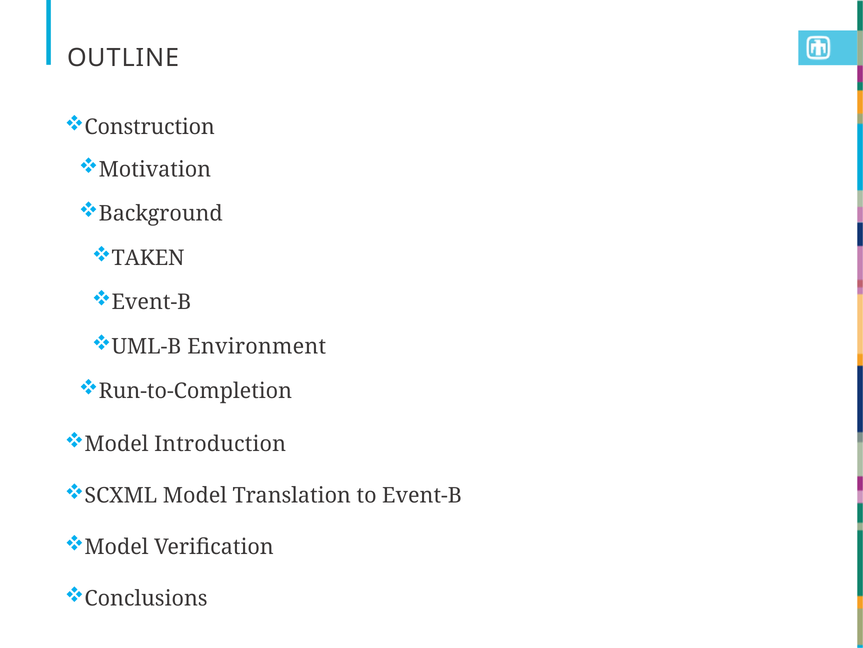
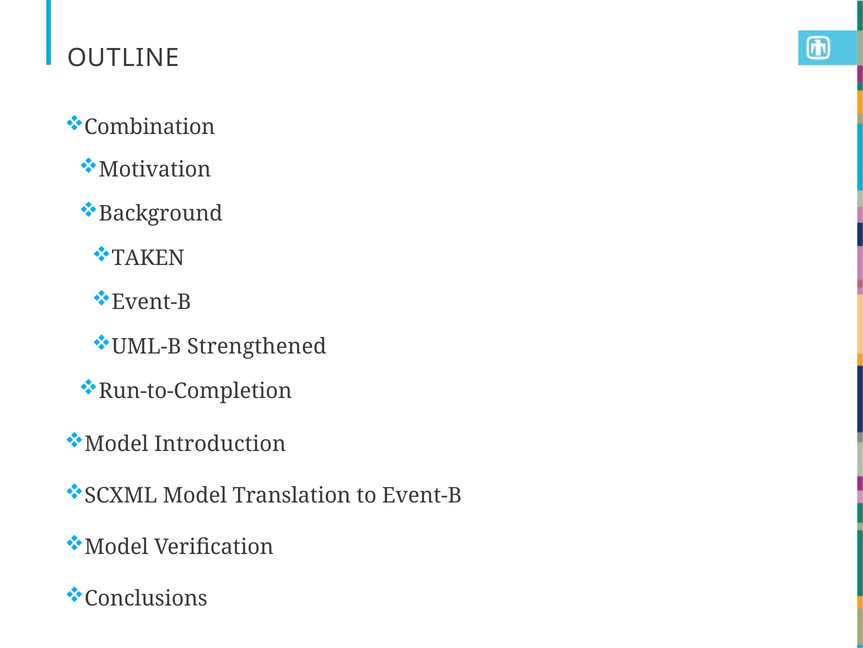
Construction: Construction -> Combination (150, 127)
Environment: Environment -> Strengthened (257, 346)
